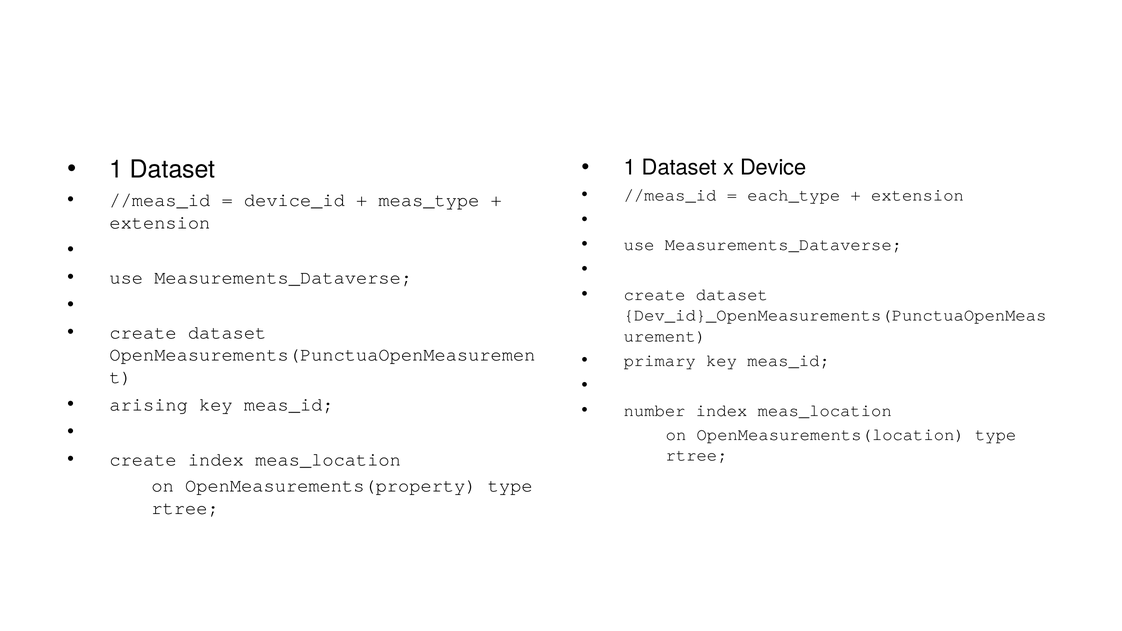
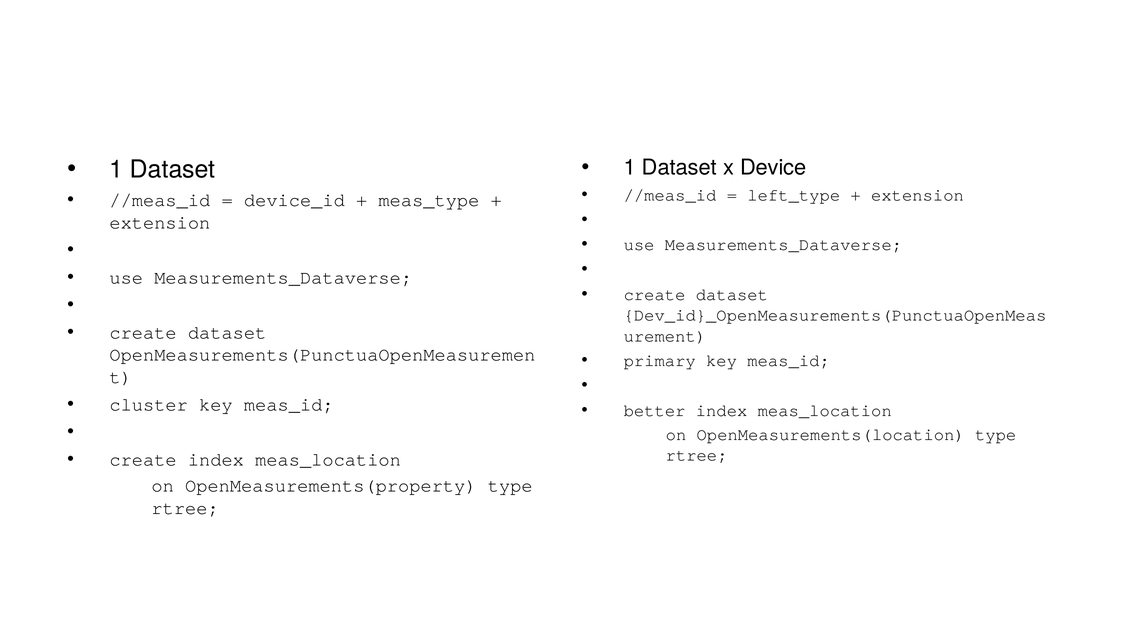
each_type: each_type -> left_type (794, 195)
arising: arising -> cluster (149, 405)
number: number -> better (655, 411)
